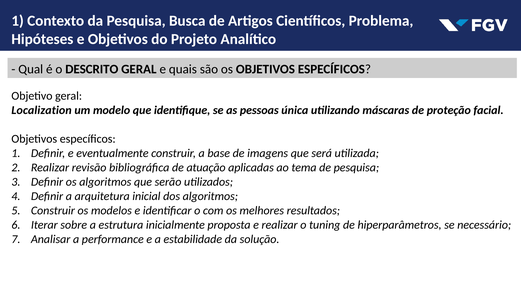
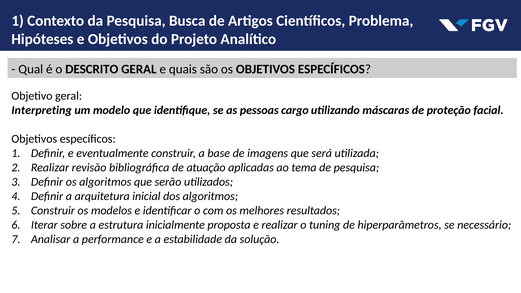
Localization: Localization -> Interpreting (42, 110)
única: única -> cargo (295, 110)
